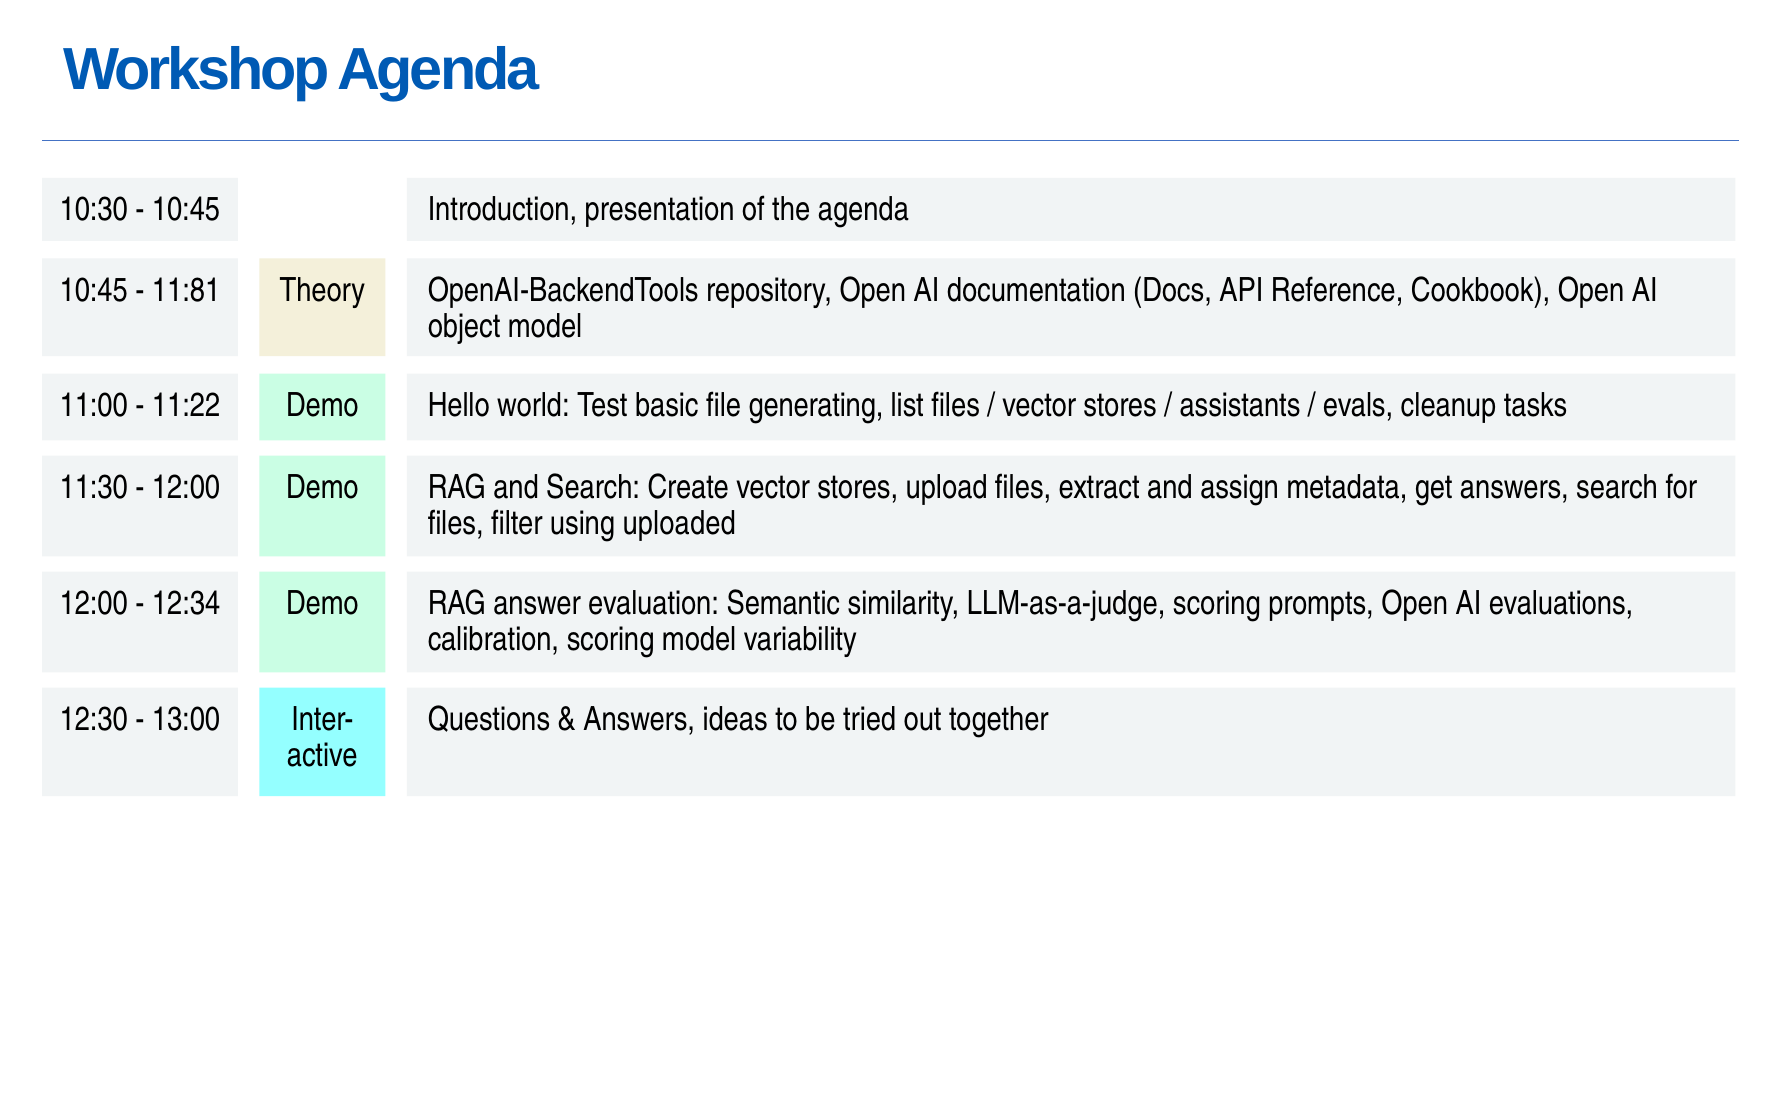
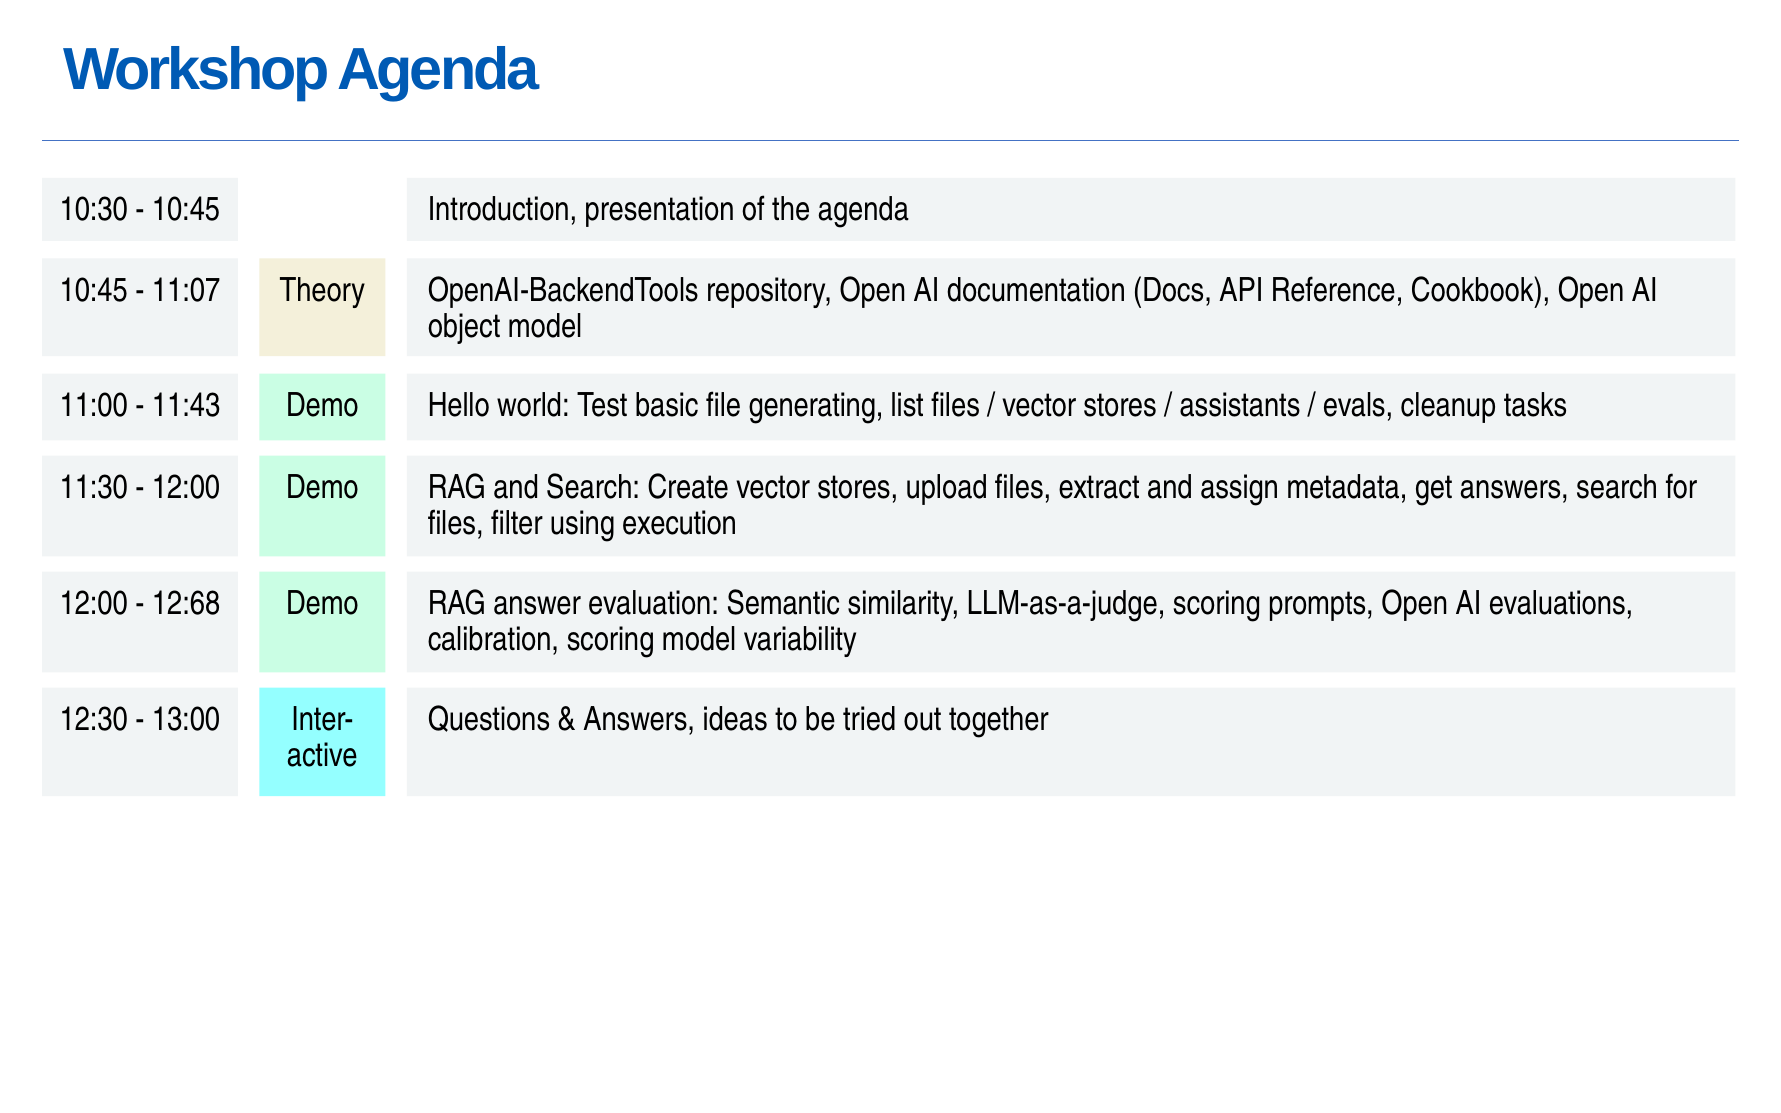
11:81: 11:81 -> 11:07 (186, 290)
11:22: 11:22 -> 11:43 (186, 405)
uploaded: uploaded -> execution (679, 524)
12:34: 12:34 -> 12:68 (186, 604)
